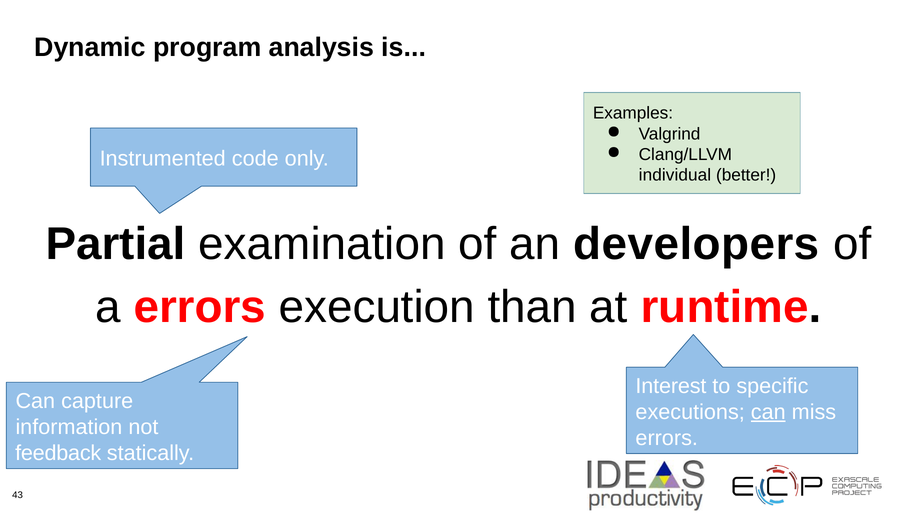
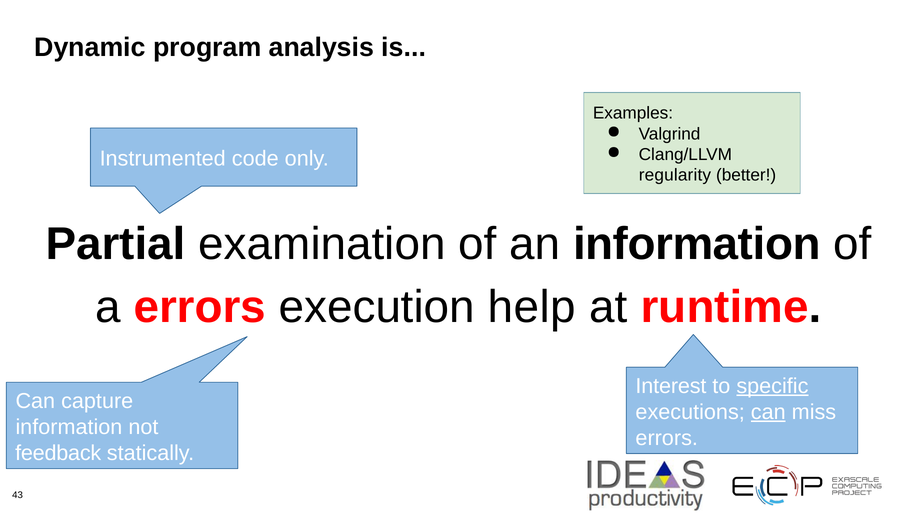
individual: individual -> regularity (675, 175)
an developers: developers -> information (697, 244)
than: than -> help (532, 307)
specific underline: none -> present (772, 386)
